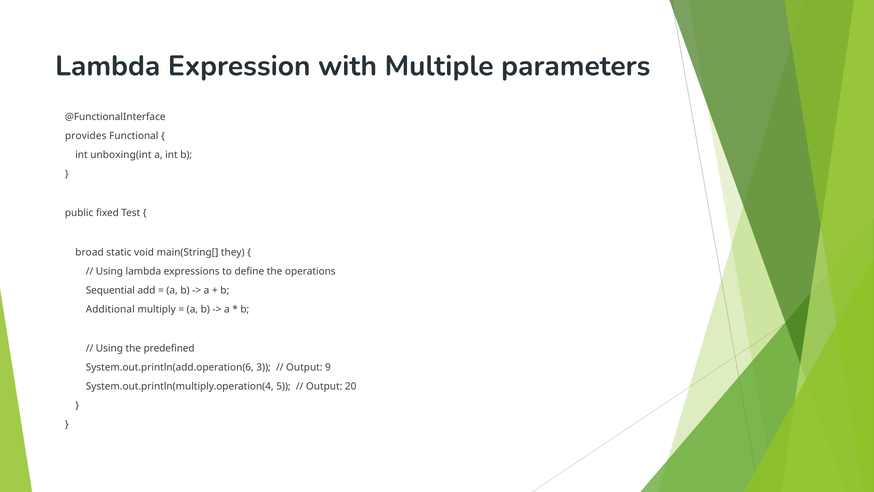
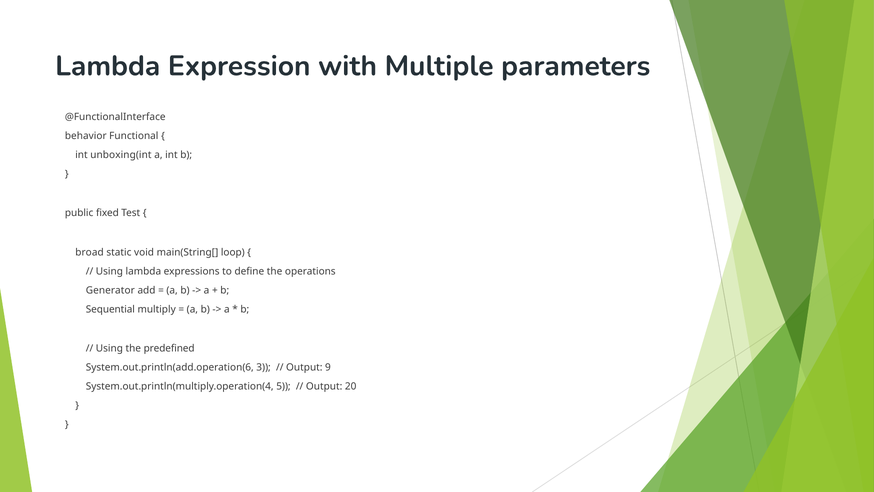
provides: provides -> behavior (86, 136)
they: they -> loop (233, 252)
Sequential: Sequential -> Generator (110, 290)
Additional: Additional -> Sequential (110, 309)
